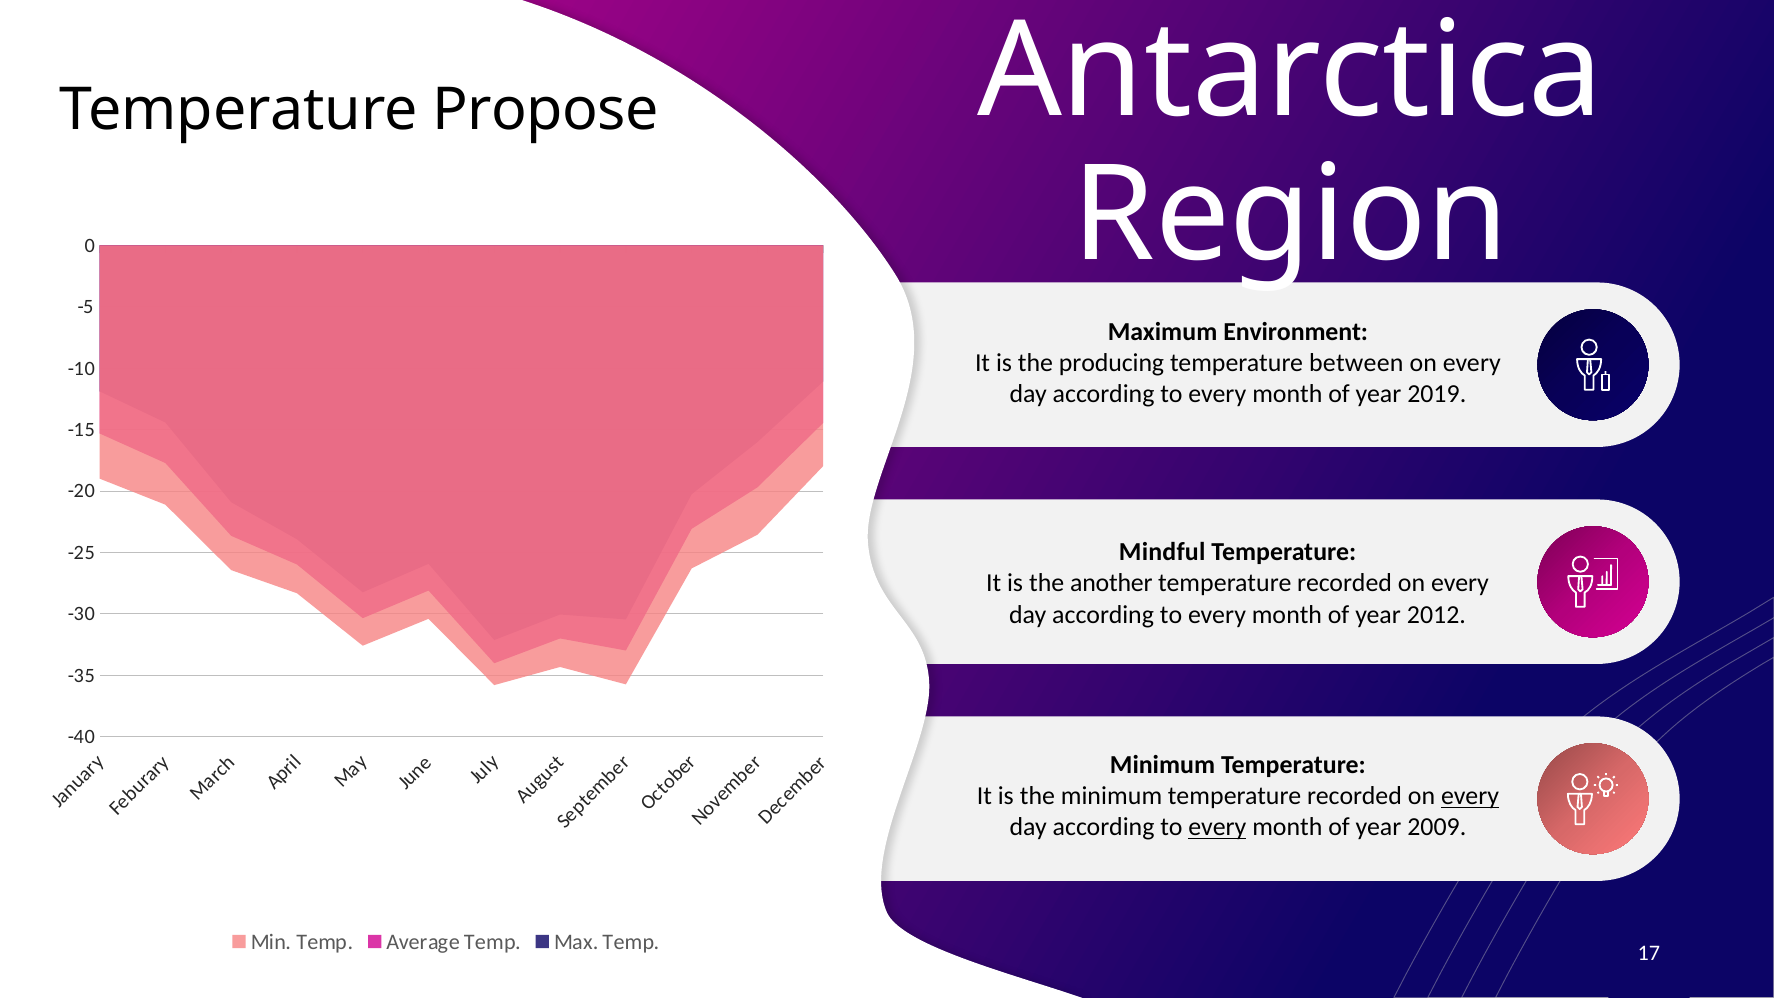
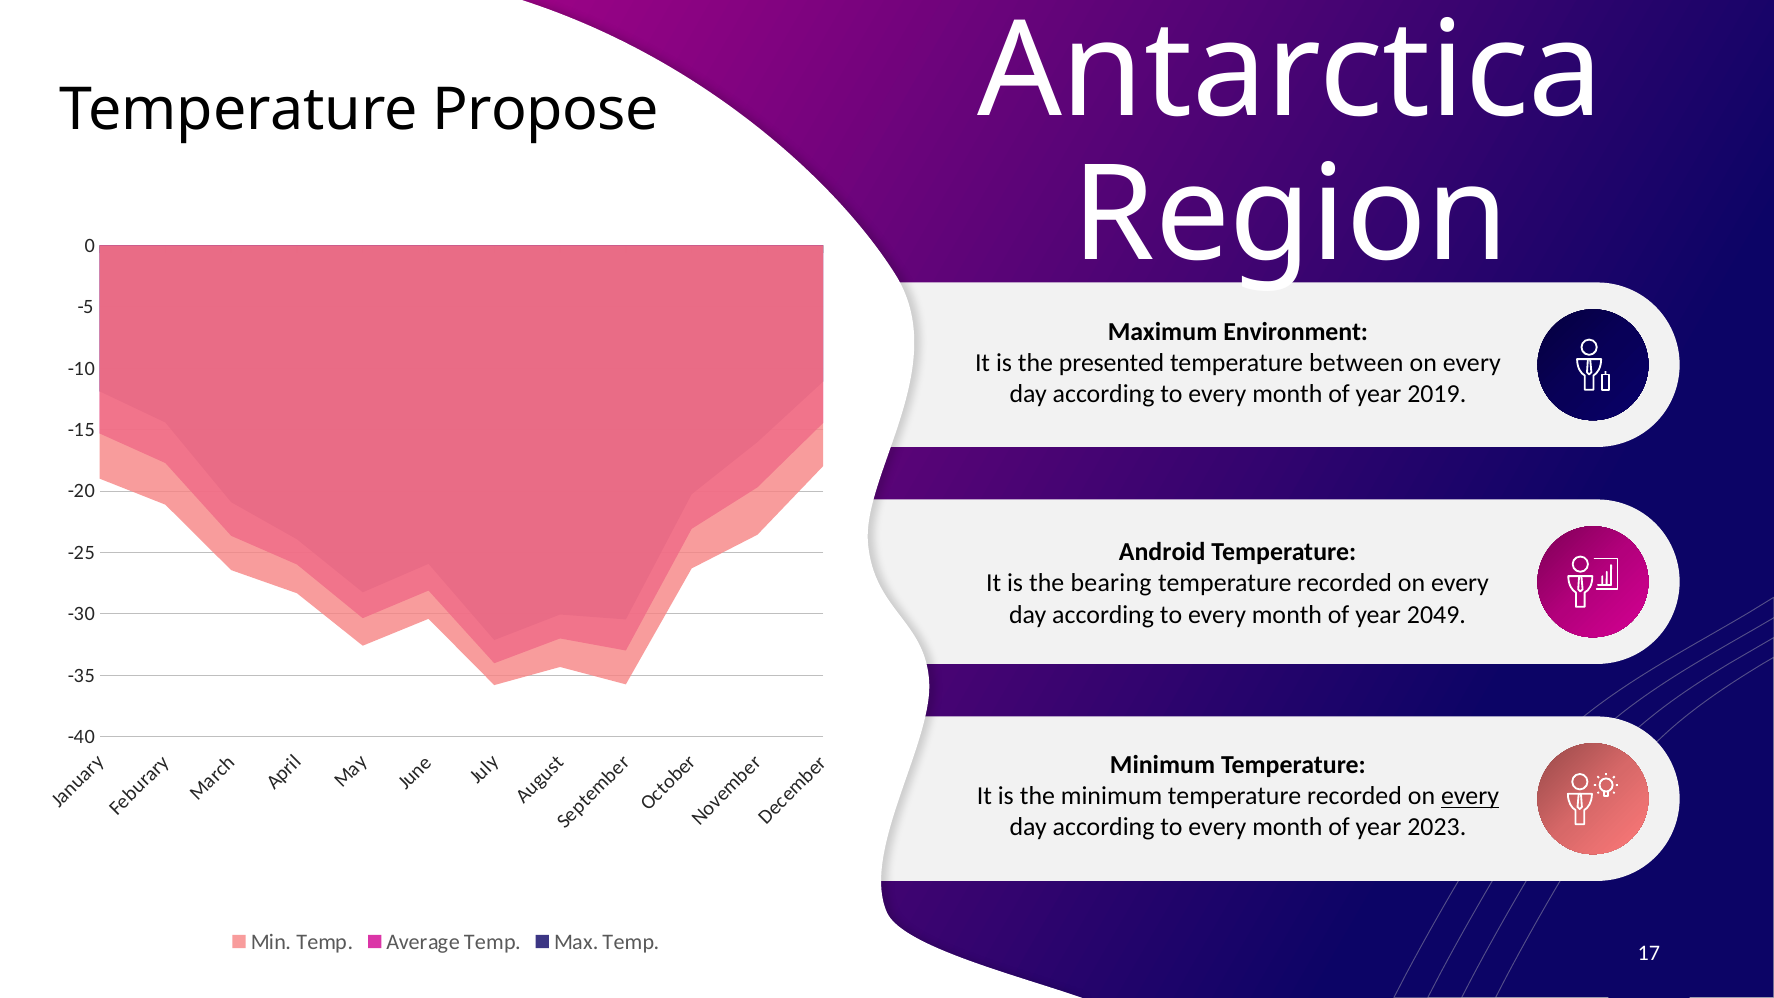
producing: producing -> presented (1112, 363)
Mindful: Mindful -> Android (1162, 552)
another: another -> bearing (1111, 583)
2012: 2012 -> 2049 (1436, 614)
every underline: present -> none (1217, 827)
2009: 2009 -> 2023 (1437, 827)
